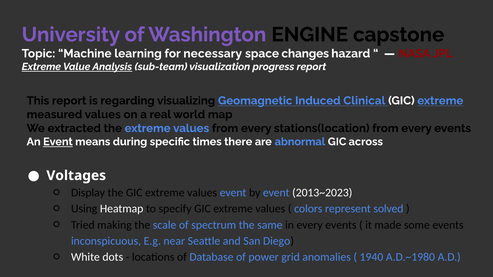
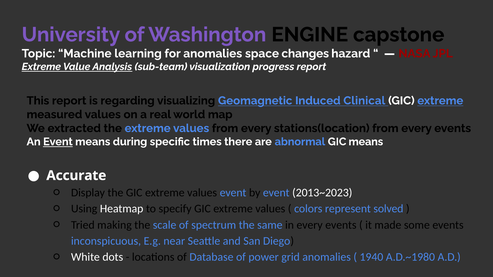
for necessary: necessary -> anomalies (213, 54)
GIC across: across -> means (366, 142)
Voltages: Voltages -> Accurate (76, 176)
